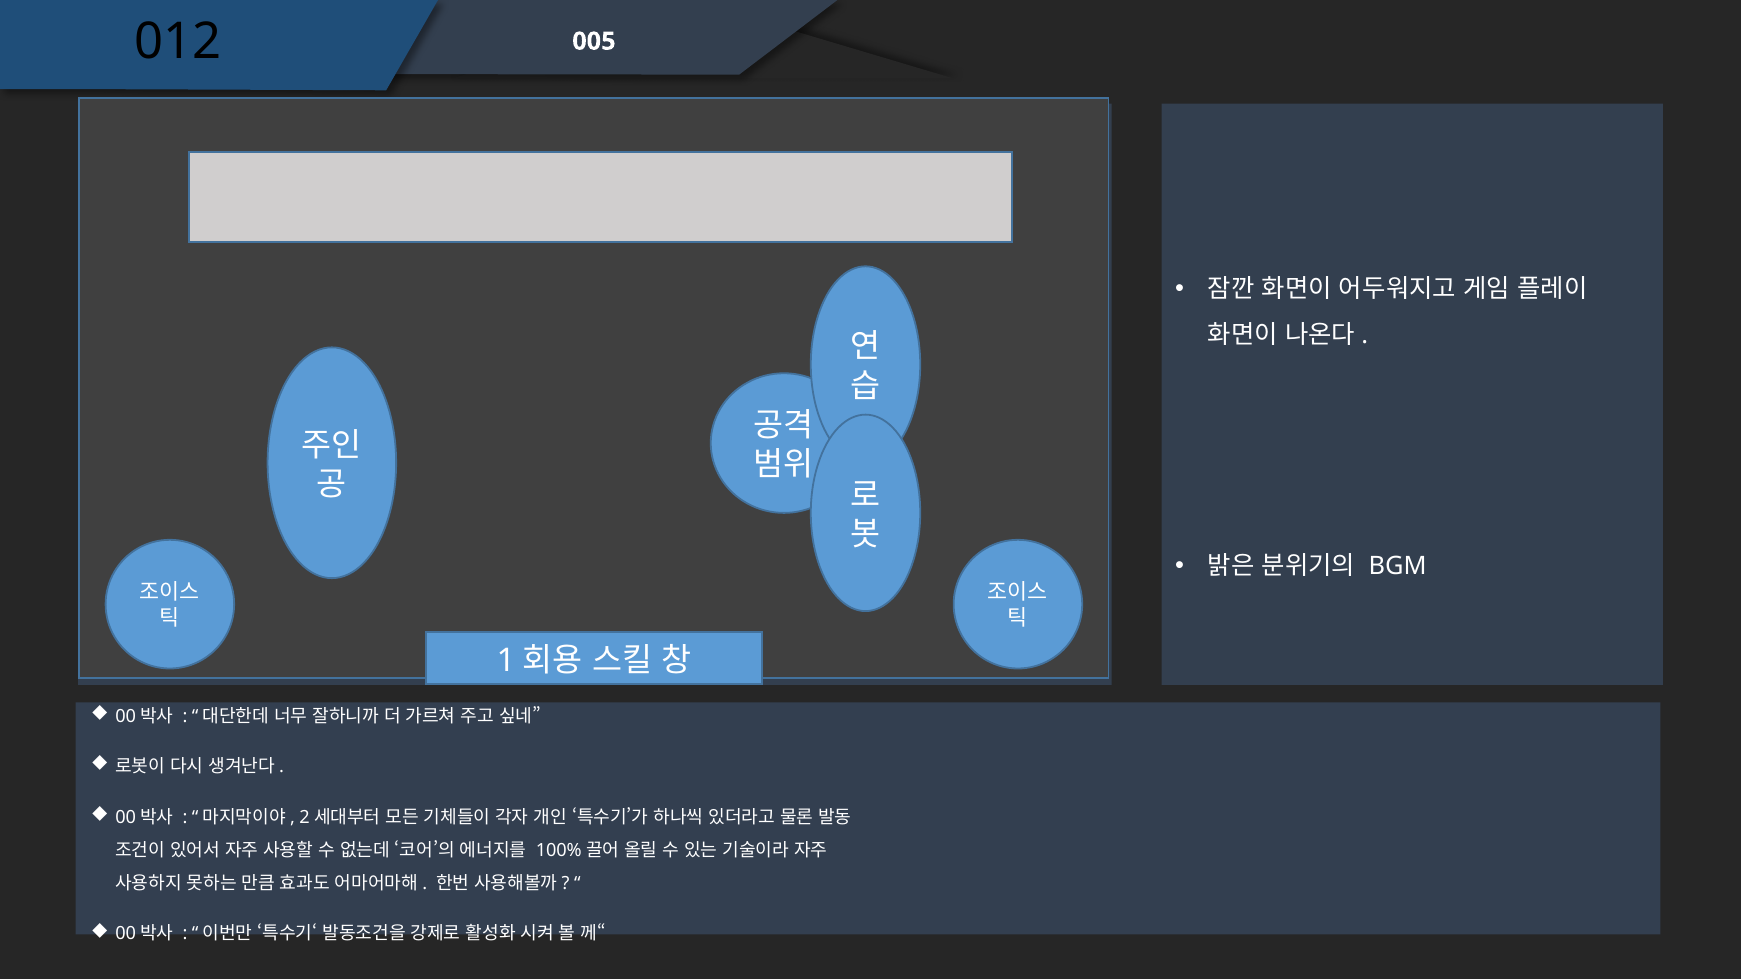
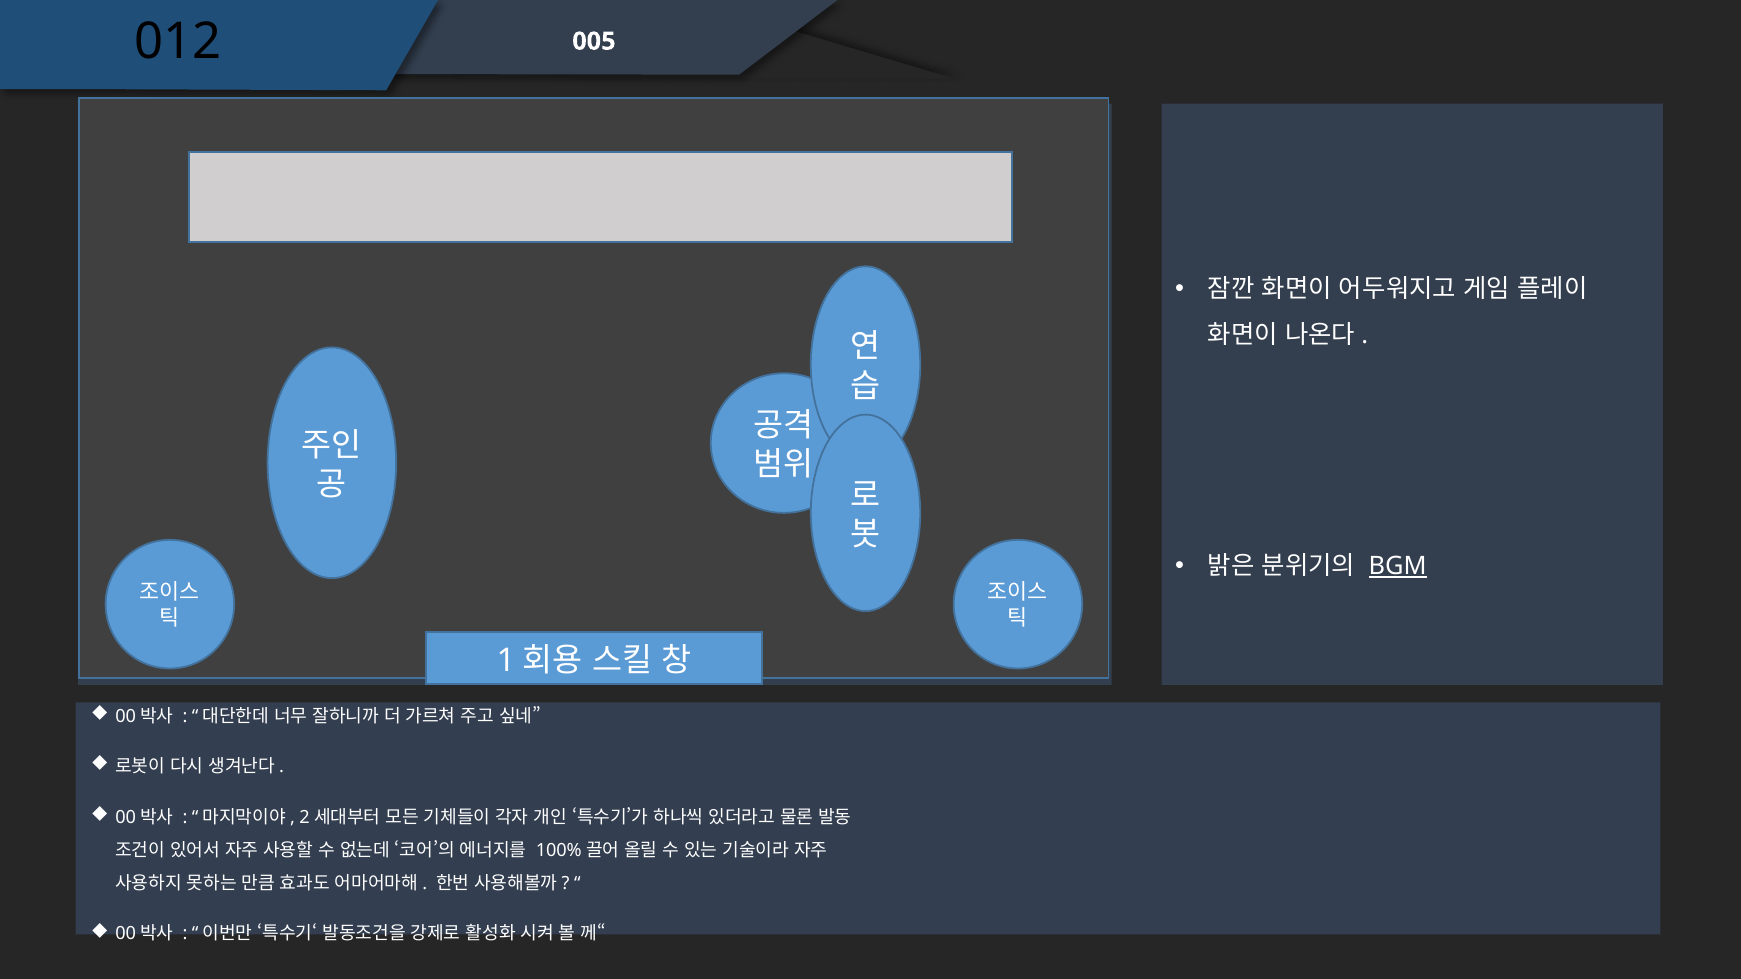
BGM underline: none -> present (1398, 566)
